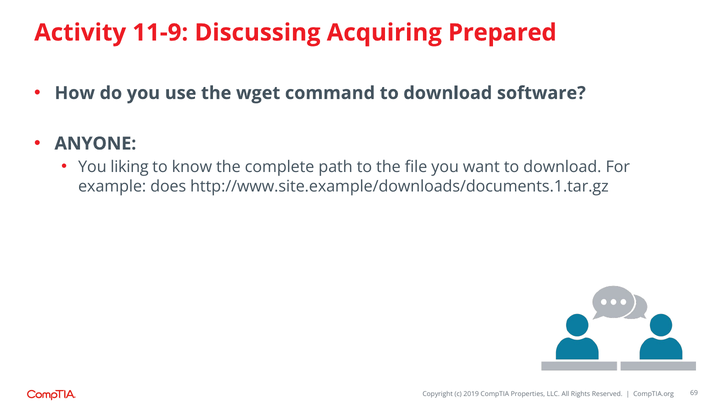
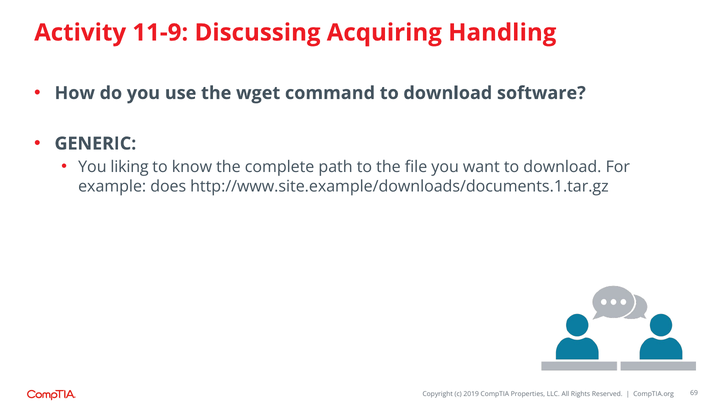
Prepared: Prepared -> Handling (502, 33)
ANYONE: ANYONE -> GENERIC (95, 144)
